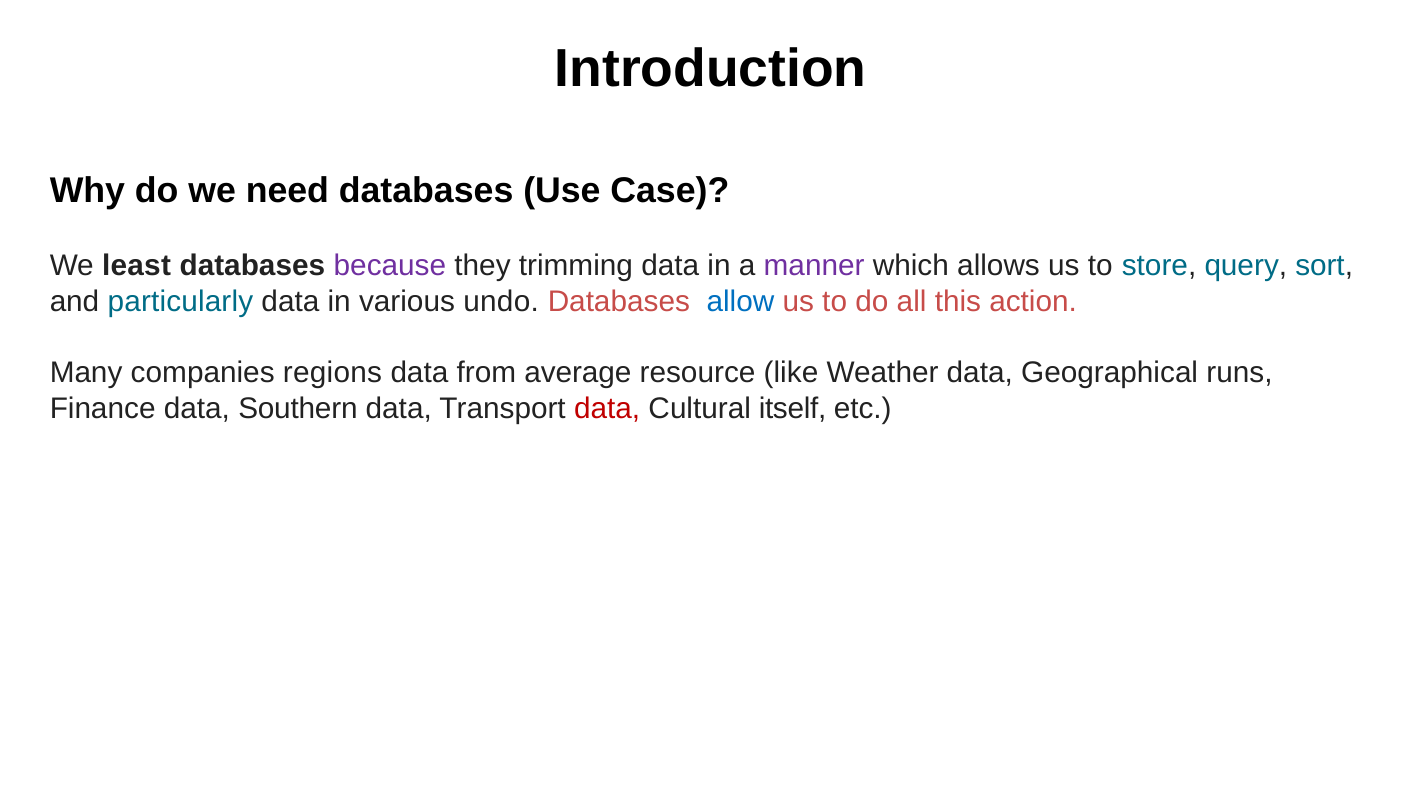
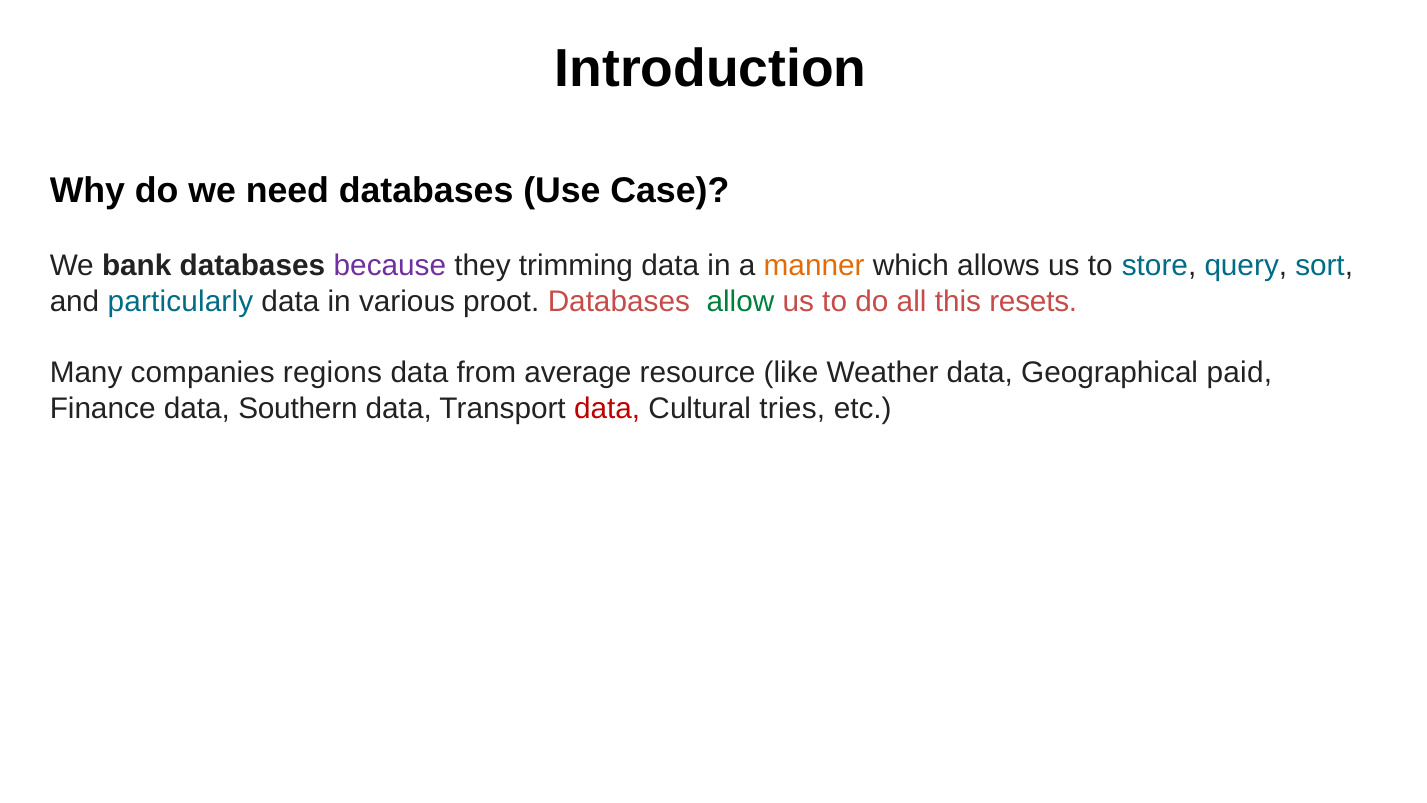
least: least -> bank (137, 265)
manner colour: purple -> orange (814, 265)
undo: undo -> proot (501, 301)
allow colour: blue -> green (740, 301)
action: action -> resets (1033, 301)
runs: runs -> paid (1239, 373)
itself: itself -> tries (792, 408)
